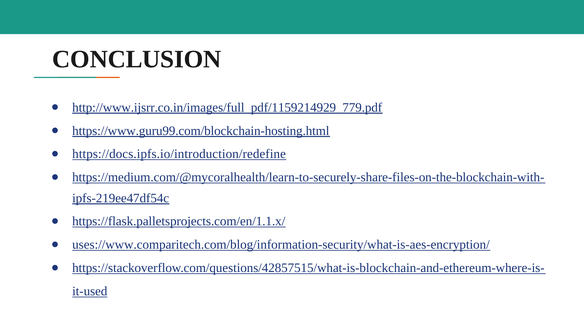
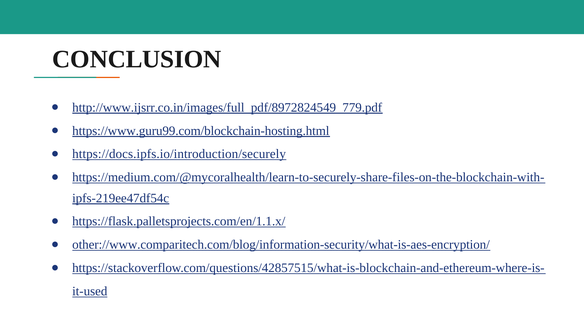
http://www.ijsrr.co.in/images/full_pdf/1159214929_779.pdf: http://www.ijsrr.co.in/images/full_pdf/1159214929_779.pdf -> http://www.ijsrr.co.in/images/full_pdf/8972824549_779.pdf (227, 108)
https://docs.ipfs.io/introduction/redefine: https://docs.ipfs.io/introduction/redefine -> https://docs.ipfs.io/introduction/securely (179, 154)
uses://www.comparitech.com/blog/information-security/what-is-aes-encryption/: uses://www.comparitech.com/blog/information-security/what-is-aes-encryption/ -> other://www.comparitech.com/blog/information-security/what-is-aes-encryption/ (281, 245)
